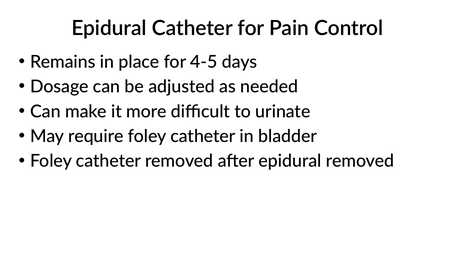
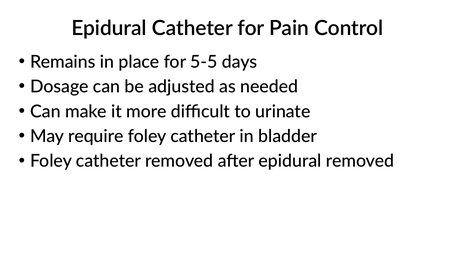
4-5: 4-5 -> 5-5 (204, 62)
